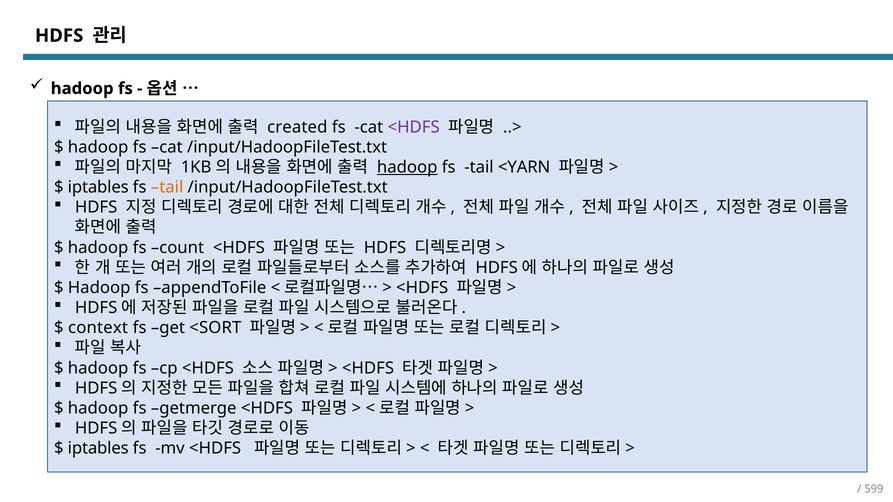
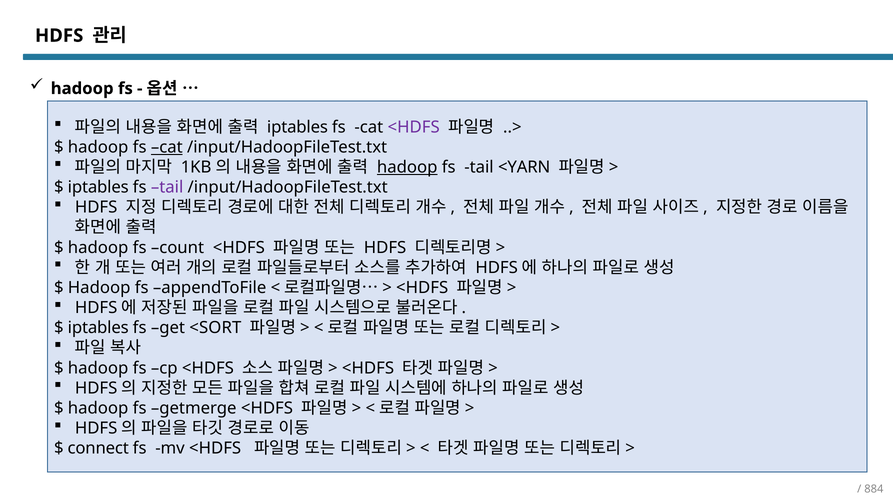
created: created -> iptables (297, 127)
cat underline: none -> present (167, 147)
tail colour: orange -> purple (167, 187)
context: context -> iptables (98, 328)
iptables: iptables -> connect (98, 449)
599: 599 -> 884 (874, 489)
